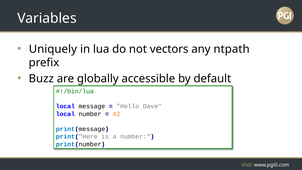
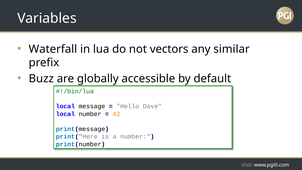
Uniquely: Uniquely -> Waterfall (53, 49)
ntpath: ntpath -> similar (232, 49)
